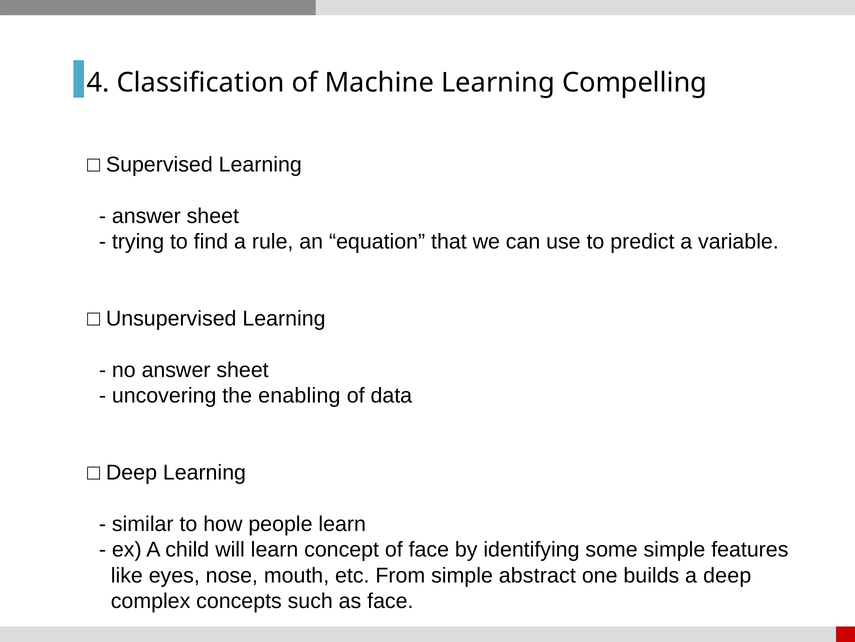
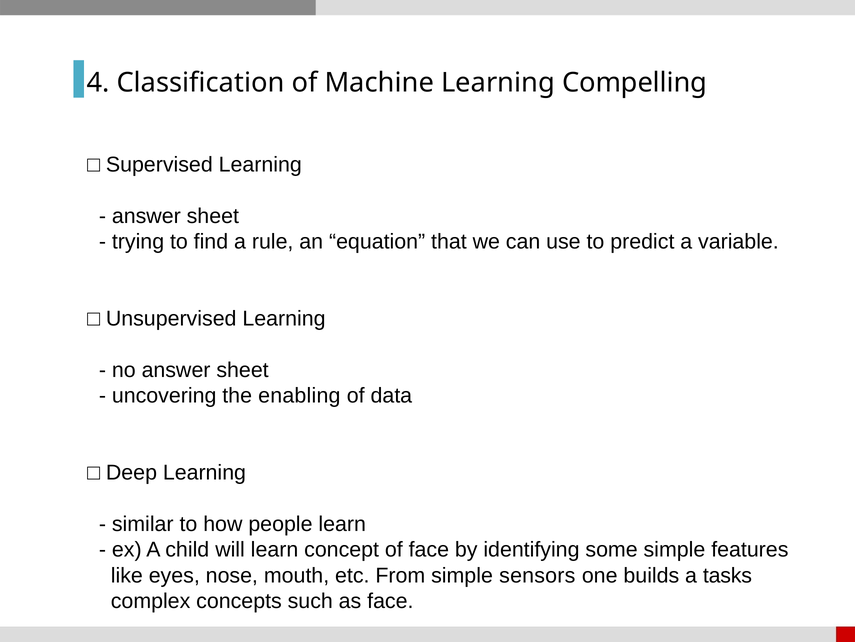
abstract: abstract -> sensors (537, 575)
a deep: deep -> tasks (727, 575)
